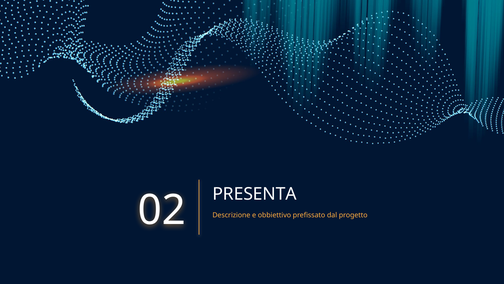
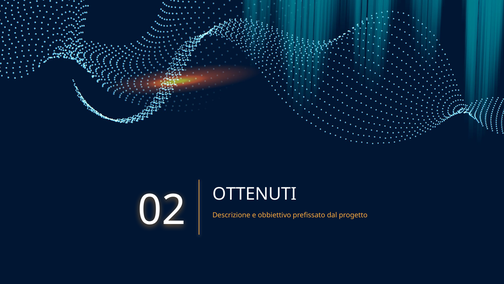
PRESENTA: PRESENTA -> OTTENUTI (255, 194)
